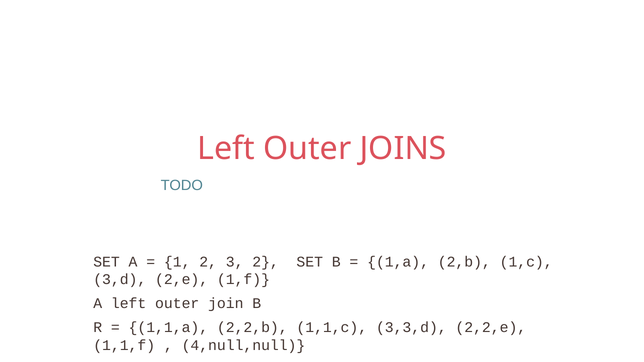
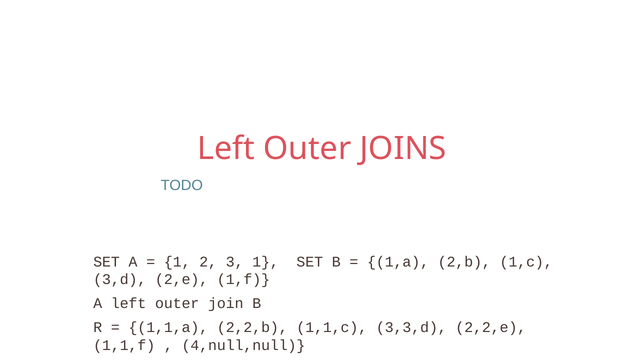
3 2: 2 -> 1 (266, 262)
